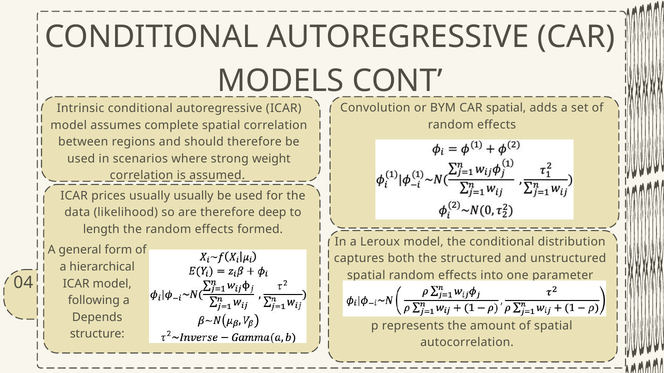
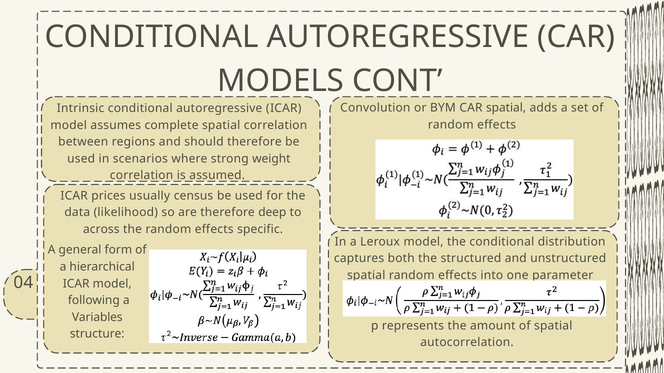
usually usually: usually -> census (193, 196)
length: length -> across (101, 229)
formed: formed -> specific (260, 229)
Depends: Depends -> Variables (97, 317)
